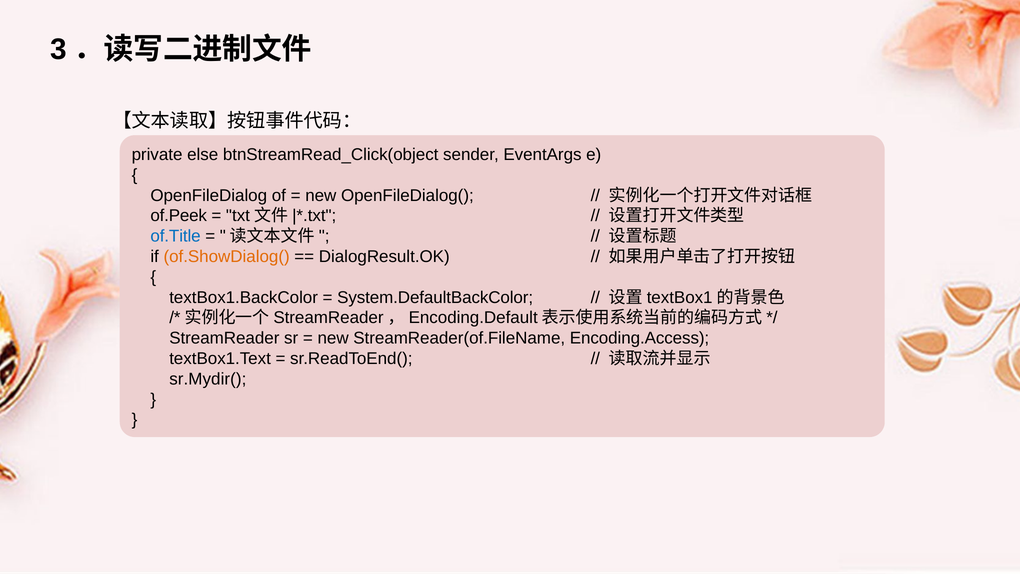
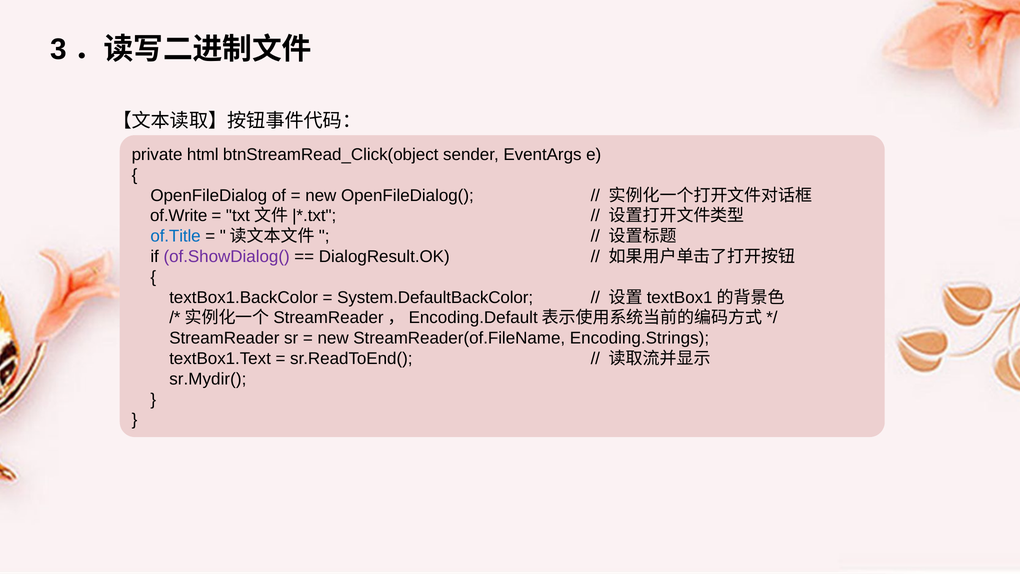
else: else -> html (203, 155)
of.Peek: of.Peek -> of.Write (179, 216)
of.ShowDialog( colour: orange -> purple (227, 257)
Encoding.Access: Encoding.Access -> Encoding.Strings (639, 338)
